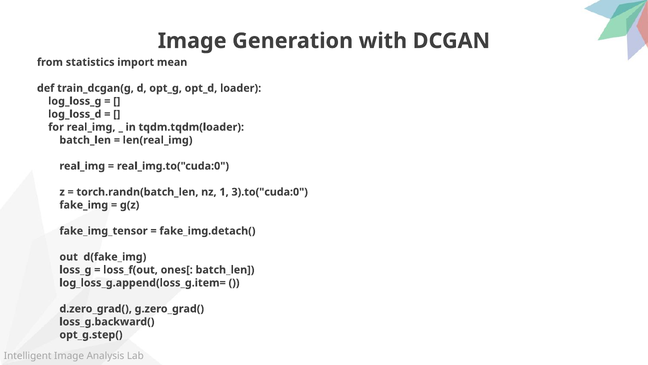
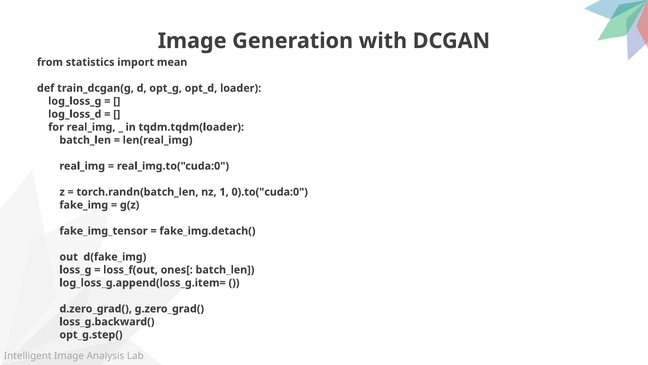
3).to("cuda:0: 3).to("cuda:0 -> 0).to("cuda:0 (270, 192)
